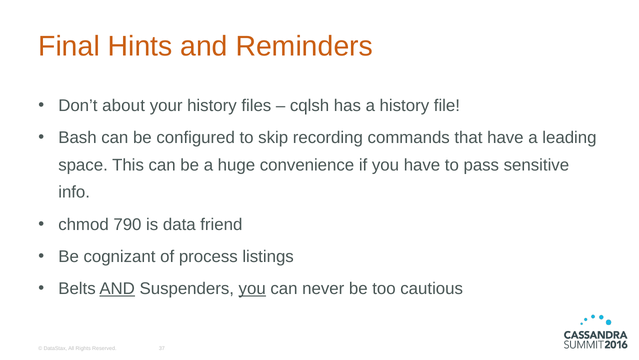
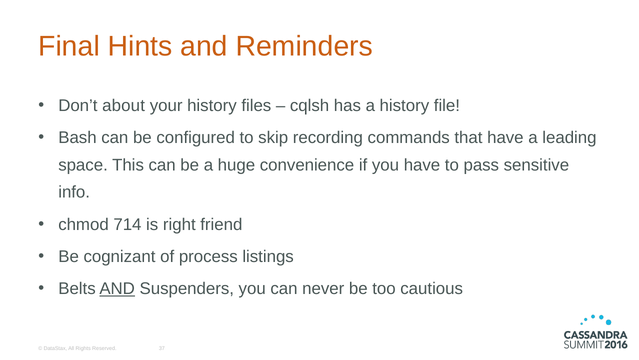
790: 790 -> 714 (127, 224)
data: data -> right (179, 224)
you underline: present -> none (252, 288)
